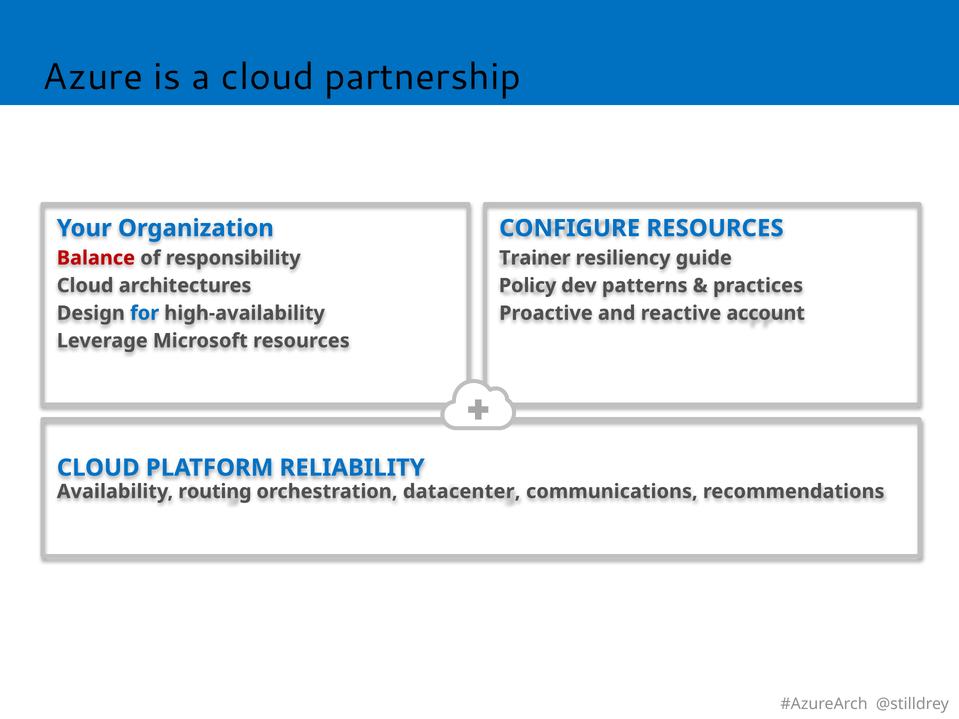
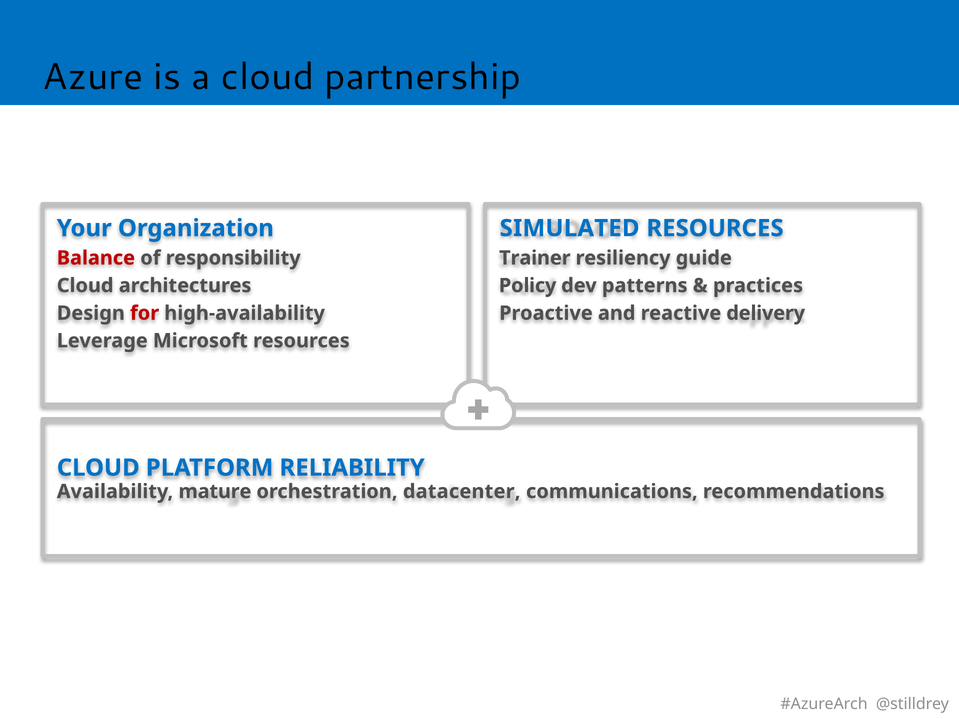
CONFIGURE: CONFIGURE -> SIMULATED (570, 228)
for colour: blue -> red (145, 313)
account: account -> delivery (766, 313)
routing: routing -> mature (215, 492)
